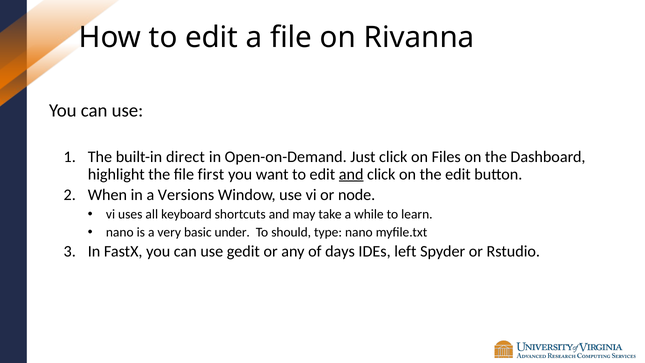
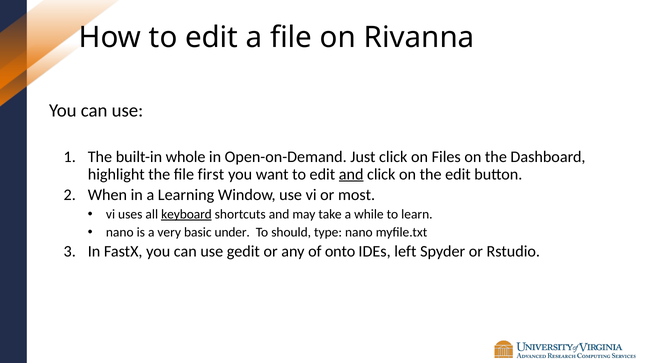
direct: direct -> whole (186, 157)
Versions: Versions -> Learning (186, 195)
node: node -> most (357, 195)
keyboard underline: none -> present (186, 214)
days: days -> onto (340, 251)
